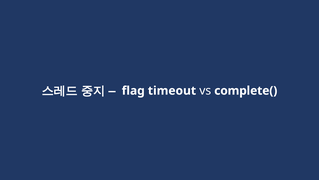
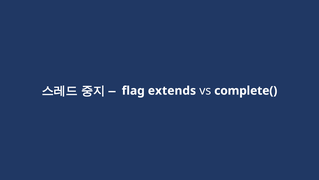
timeout: timeout -> extends (172, 90)
